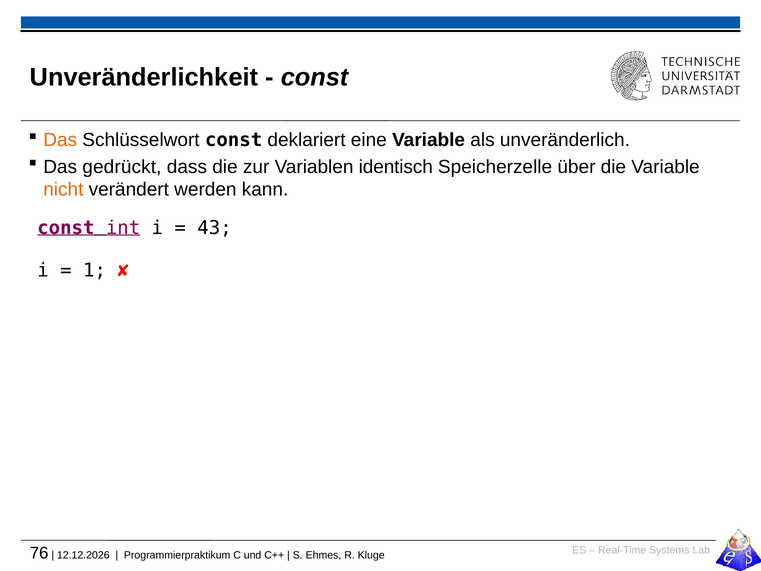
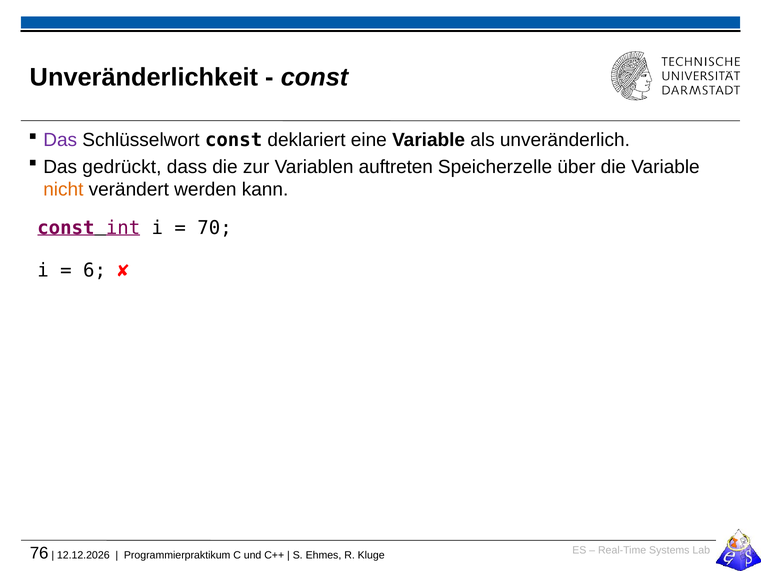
Das colour: orange -> purple (60, 140)
identisch: identisch -> auftreten (396, 167)
43: 43 -> 70 (215, 228)
1: 1 -> 6 (95, 270)
